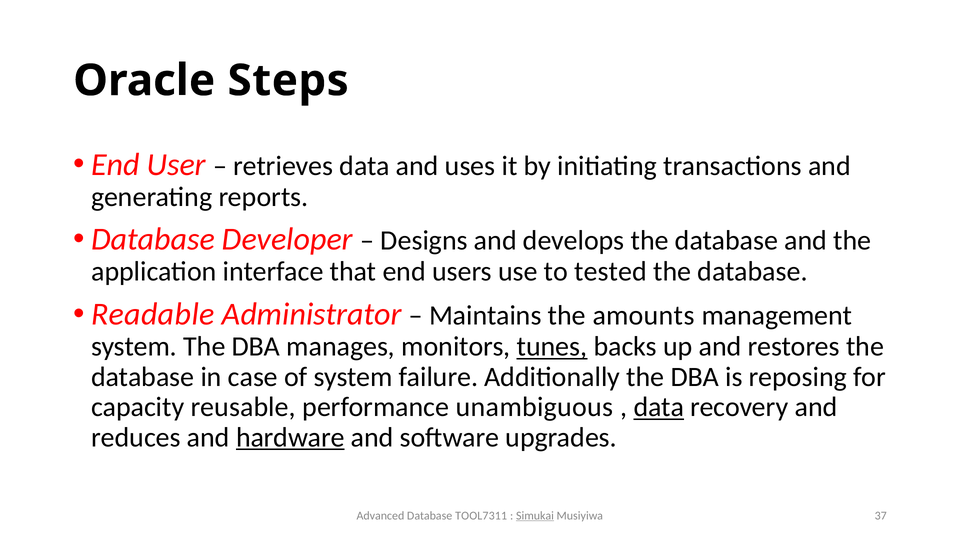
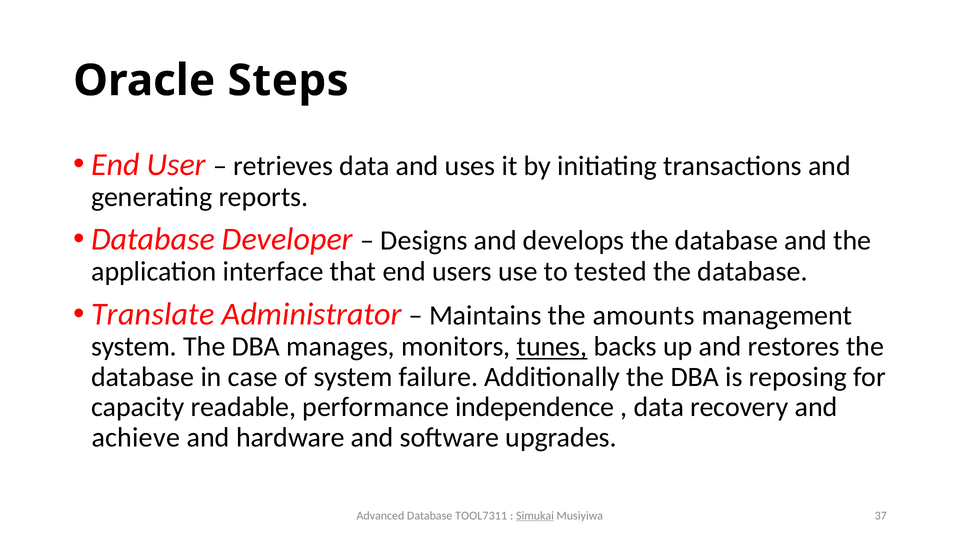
Readable: Readable -> Translate (153, 314)
reusable: reusable -> readable (243, 407)
unambiguous: unambiguous -> independence (535, 407)
data underline: present -> none (659, 407)
reduces: reduces -> achieve (136, 437)
hardware underline: present -> none (290, 437)
